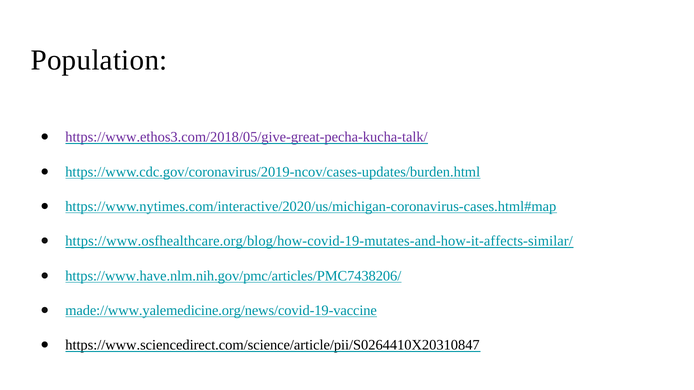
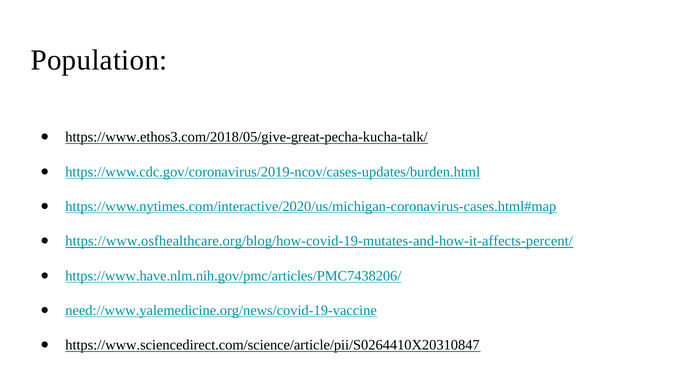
https://www.ethos3.com/2018/05/give-great-pecha-kucha-talk/ colour: purple -> black (246, 137)
https://www.osfhealthcare.org/blog/how-covid-19-mutates-and-how-it-affects-similar/: https://www.osfhealthcare.org/blog/how-covid-19-mutates-and-how-it-affects-similar/ -> https://www.osfhealthcare.org/blog/how-covid-19-mutates-and-how-it-affects-percent/ (319, 241)
made://www.yalemedicine.org/news/covid-19-vaccine: made://www.yalemedicine.org/news/covid-19-vaccine -> need://www.yalemedicine.org/news/covid-19-vaccine (221, 311)
